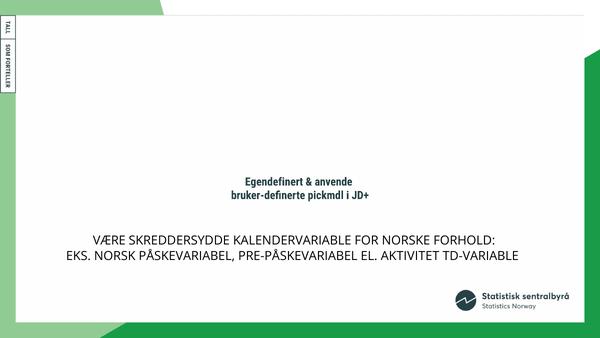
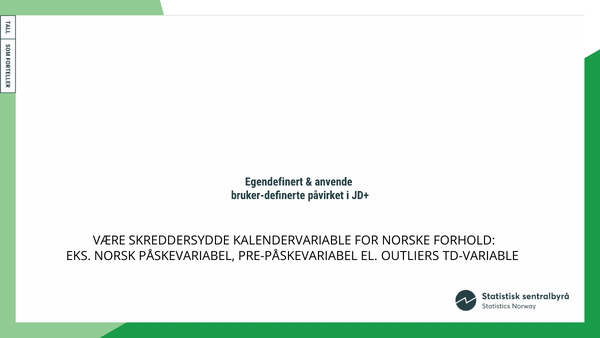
pickmdl: pickmdl -> påvirket (326, 195)
AKTIVITET: AKTIVITET -> OUTLIERS (410, 256)
